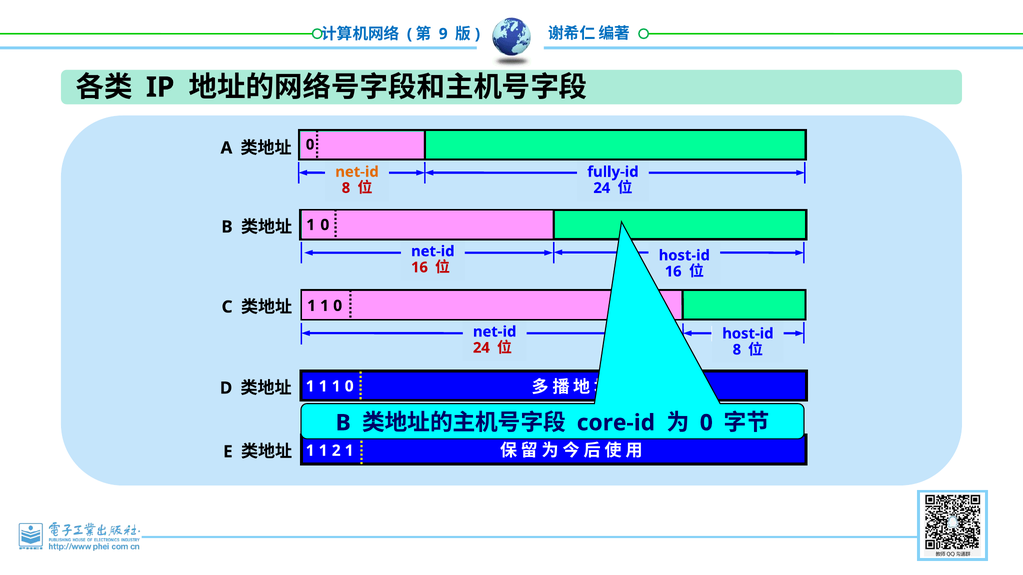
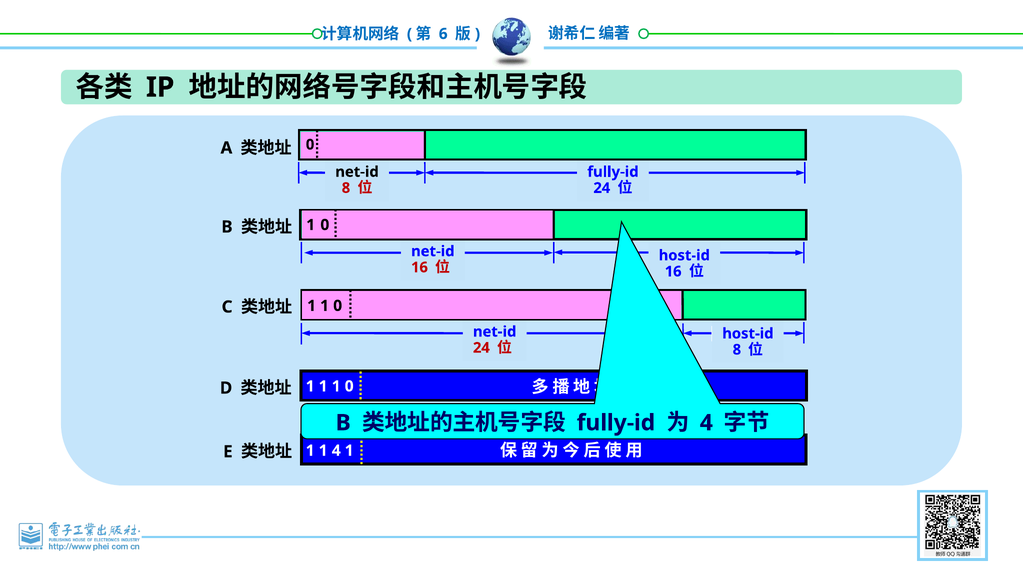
9: 9 -> 6 (443, 34)
net-id colour: orange -> black (357, 172)
core-id: core-id -> fully-id (616, 423)
0: 0 -> 4 (706, 423)
1 2: 2 -> 4 (336, 451)
